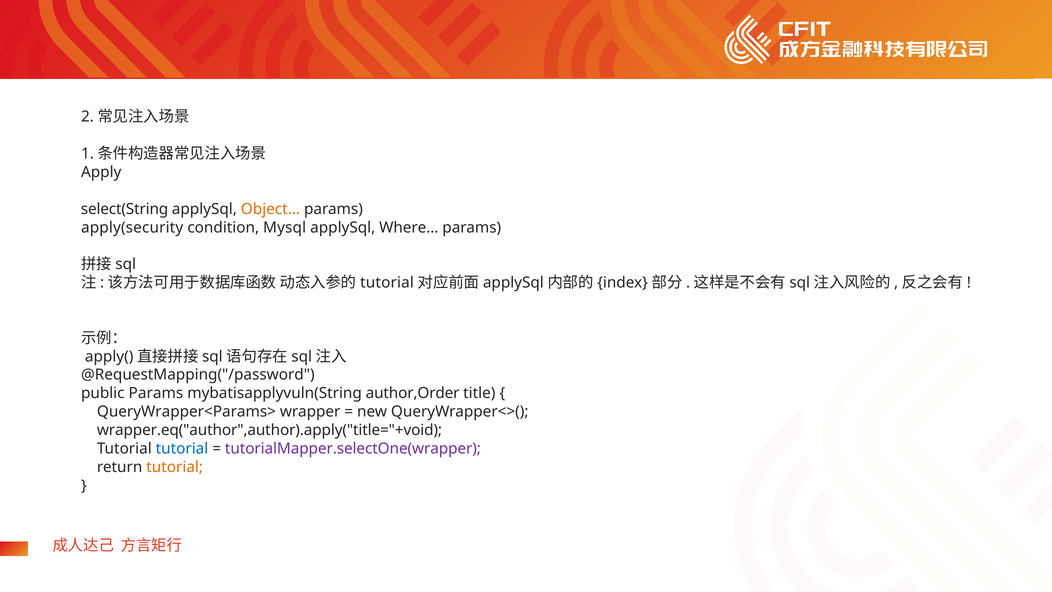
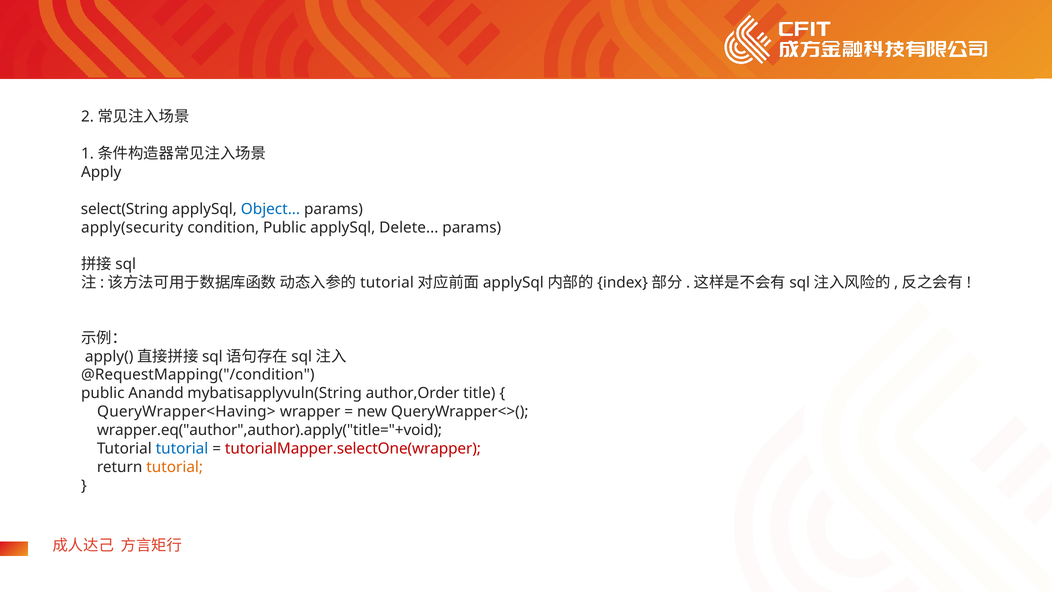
Object colour: orange -> blue (270, 209)
condition Mysql: Mysql -> Public (285, 227)
Where: Where -> Delete (409, 227)
@RequestMapping("/password: @RequestMapping("/password -> @RequestMapping("/condition (198, 375)
public Params: Params -> Anandd (156, 393)
QueryWrapper<Params>: QueryWrapper<Params> -> QueryWrapper<Having> (186, 412)
tutorialMapper.selectOne(wrapper colour: purple -> red (353, 448)
